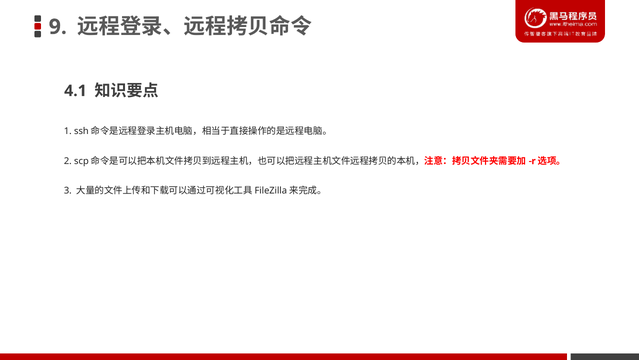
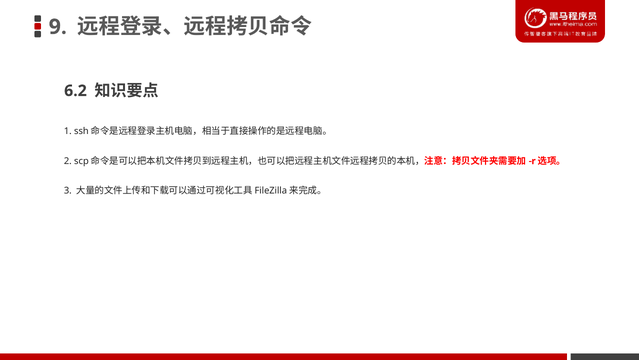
4.1: 4.1 -> 6.2 (75, 91)
